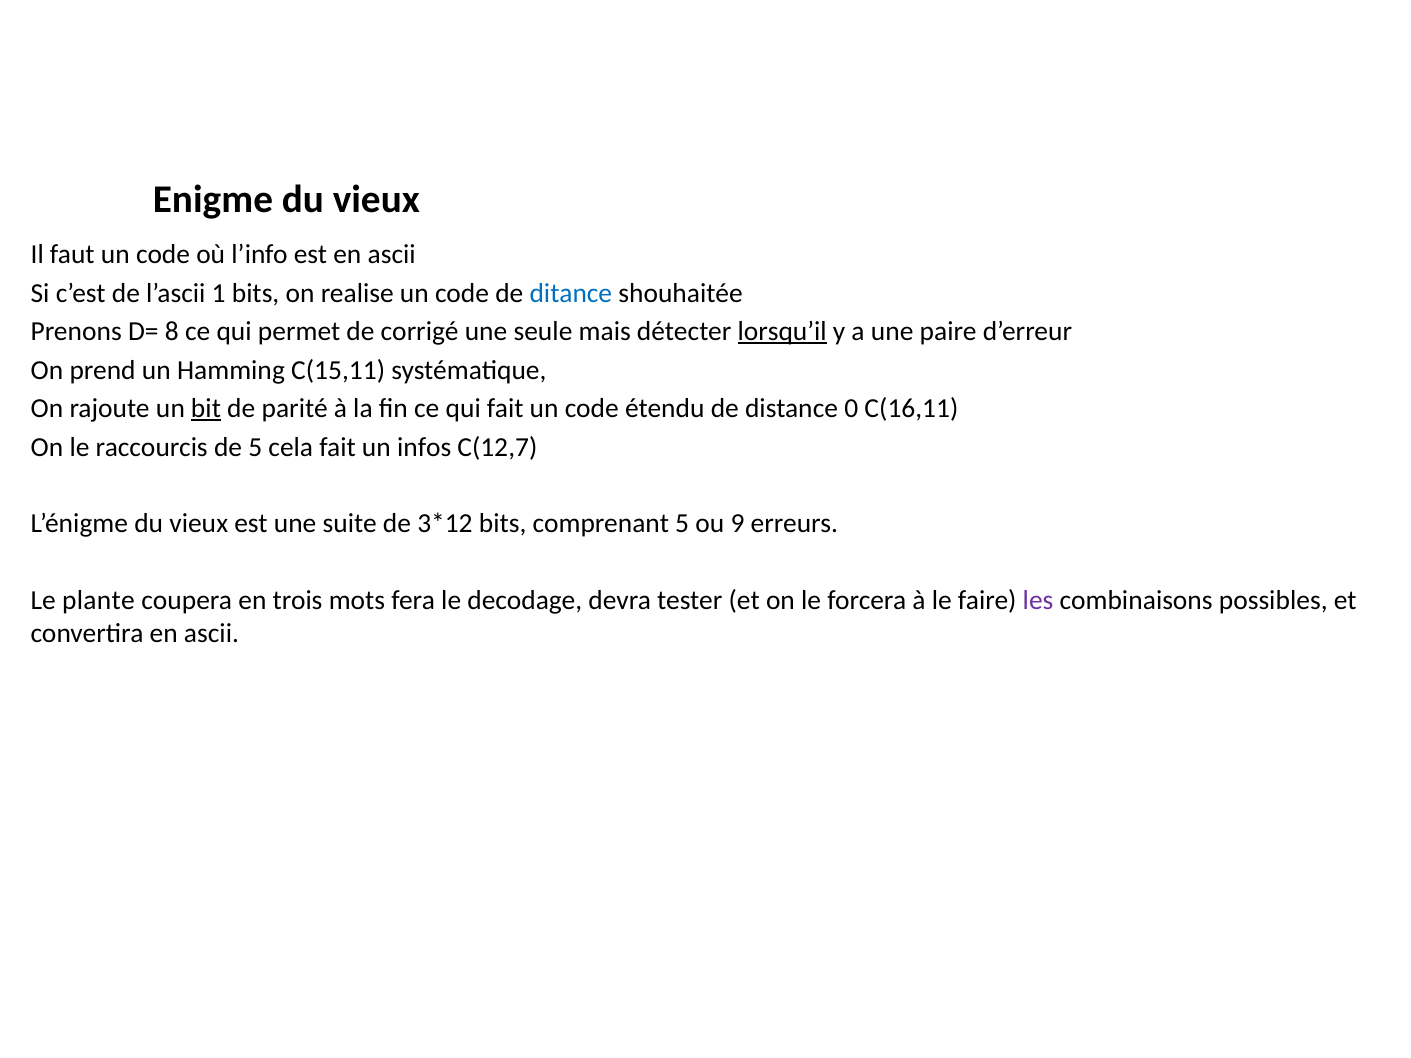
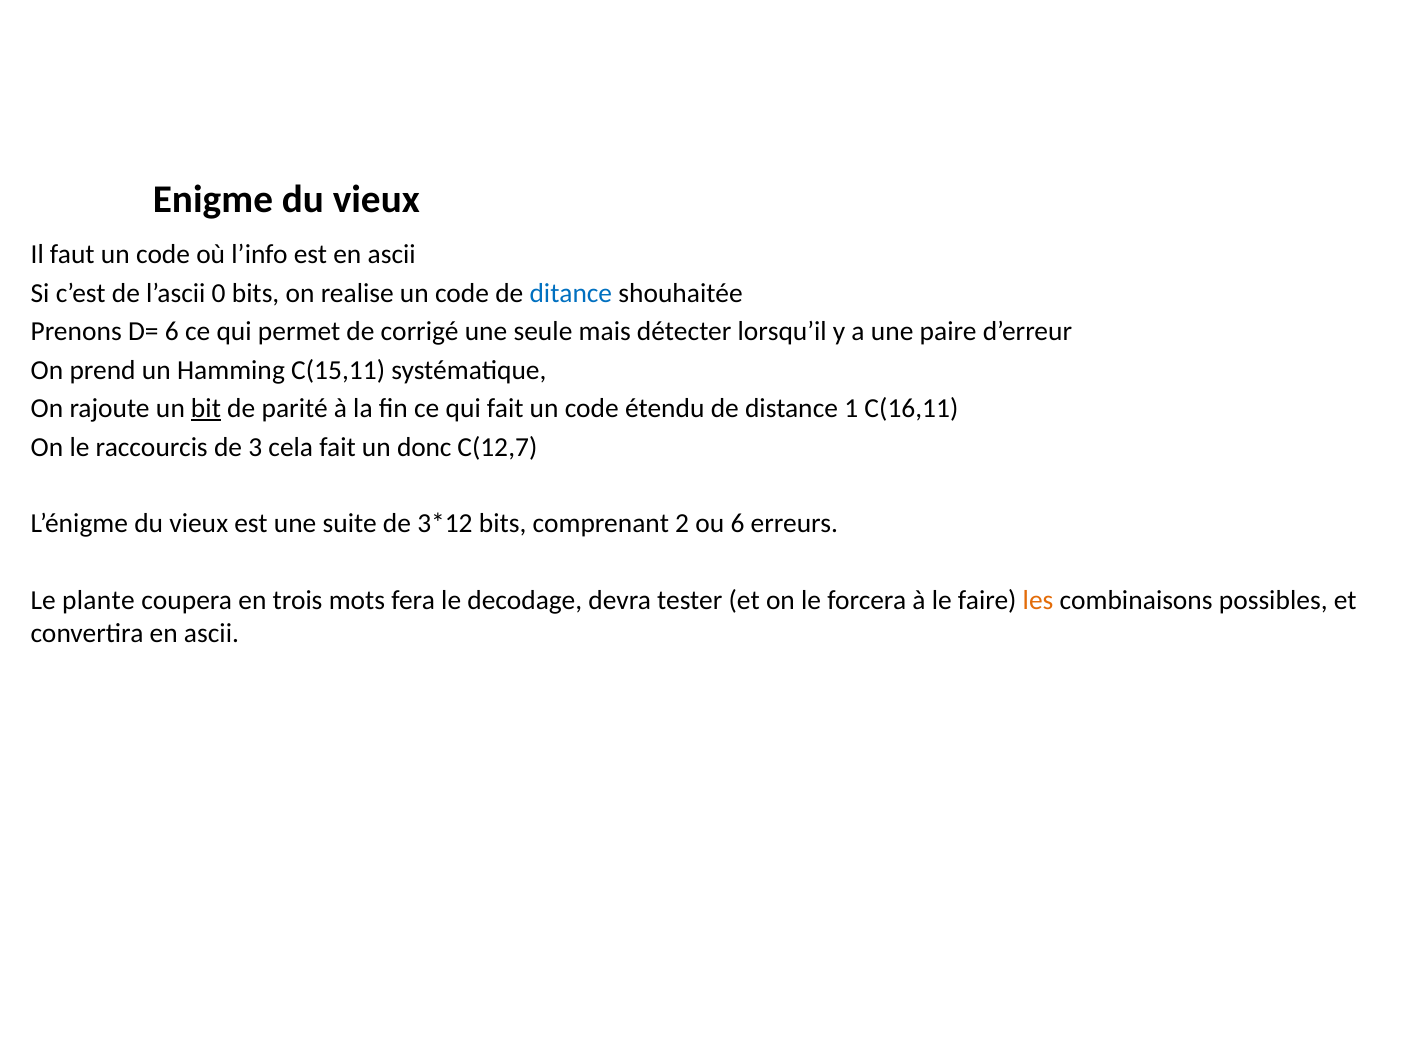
1: 1 -> 0 (219, 293)
D= 8: 8 -> 6 (172, 332)
lorsqu’il underline: present -> none (782, 332)
0: 0 -> 1 (851, 409)
de 5: 5 -> 3 (255, 447)
infos: infos -> donc (424, 447)
comprenant 5: 5 -> 2 (682, 524)
ou 9: 9 -> 6 (737, 524)
les colour: purple -> orange (1038, 601)
